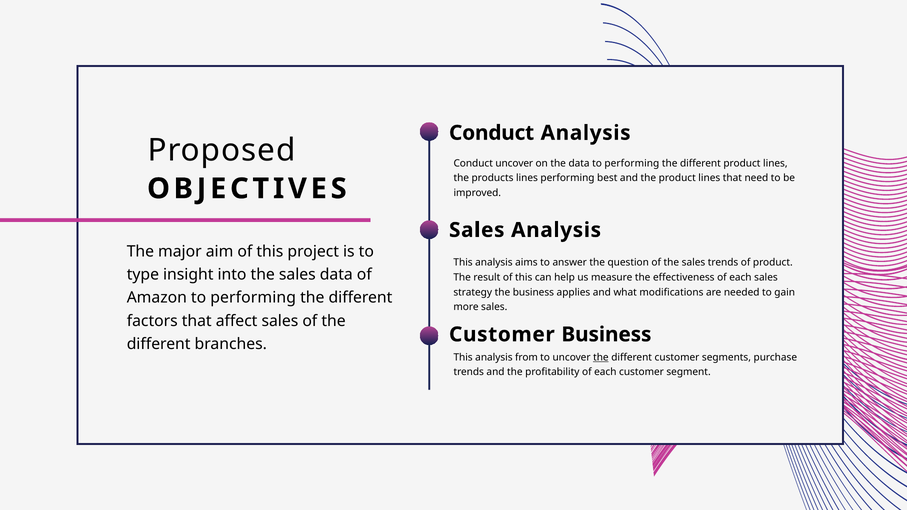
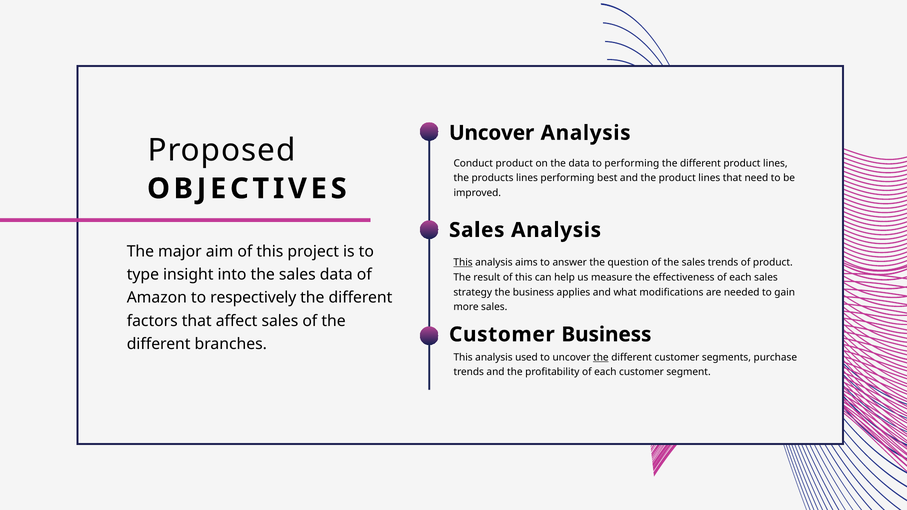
Conduct: Conduct -> Uncover (492, 133)
Conduct uncover: uncover -> product (514, 163)
This underline: none -> present (463, 263)
Amazon to performing: performing -> respectively (253, 298)
from: from -> used (526, 357)
